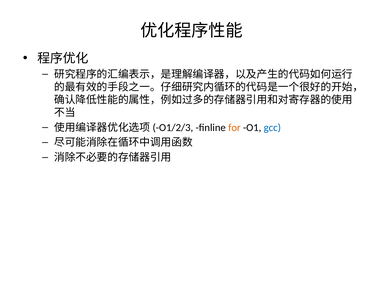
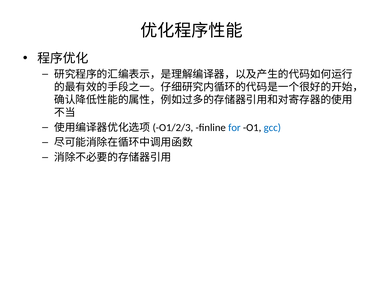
for colour: orange -> blue (234, 128)
